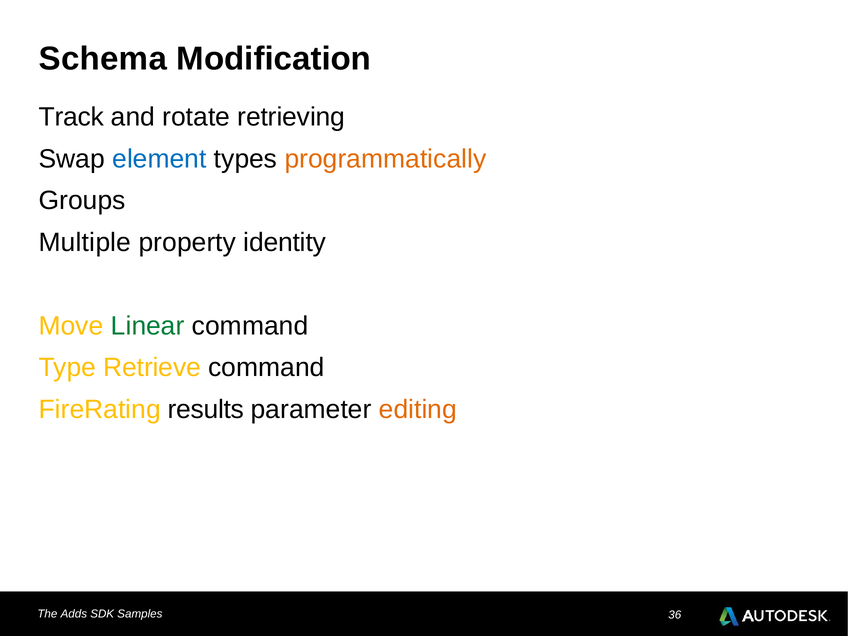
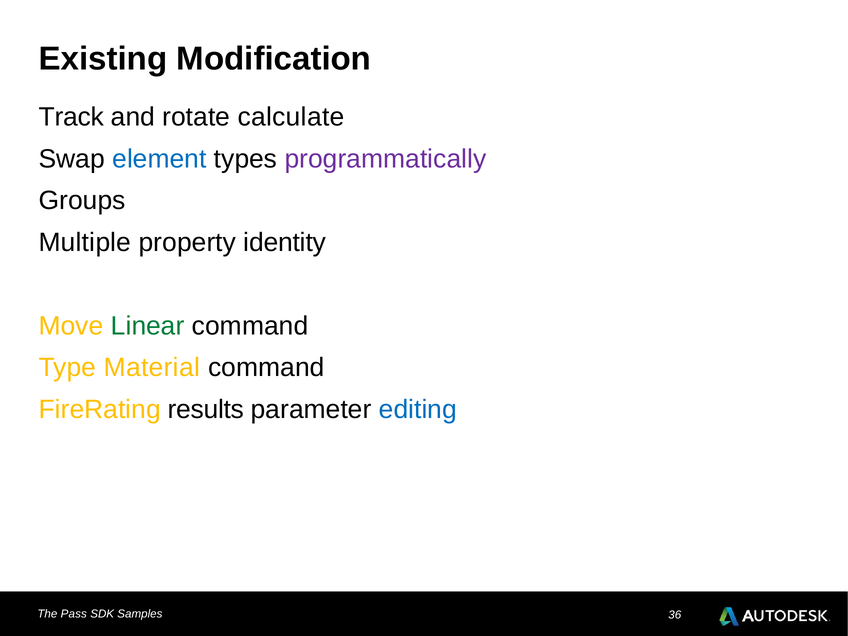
Schema: Schema -> Existing (103, 59)
retrieving: retrieving -> calculate (291, 117)
programmatically colour: orange -> purple (385, 159)
Retrieve: Retrieve -> Material (152, 367)
editing colour: orange -> blue (418, 409)
Adds: Adds -> Pass (74, 614)
